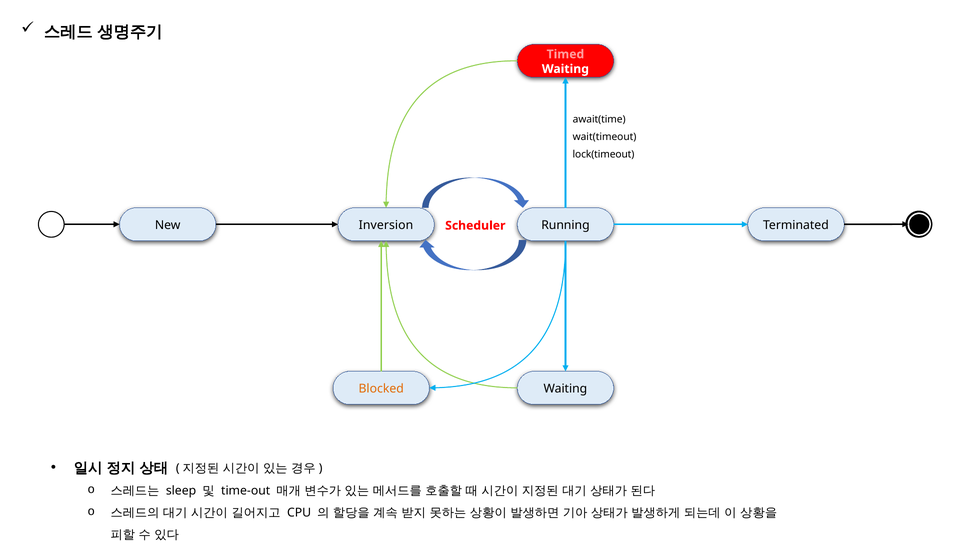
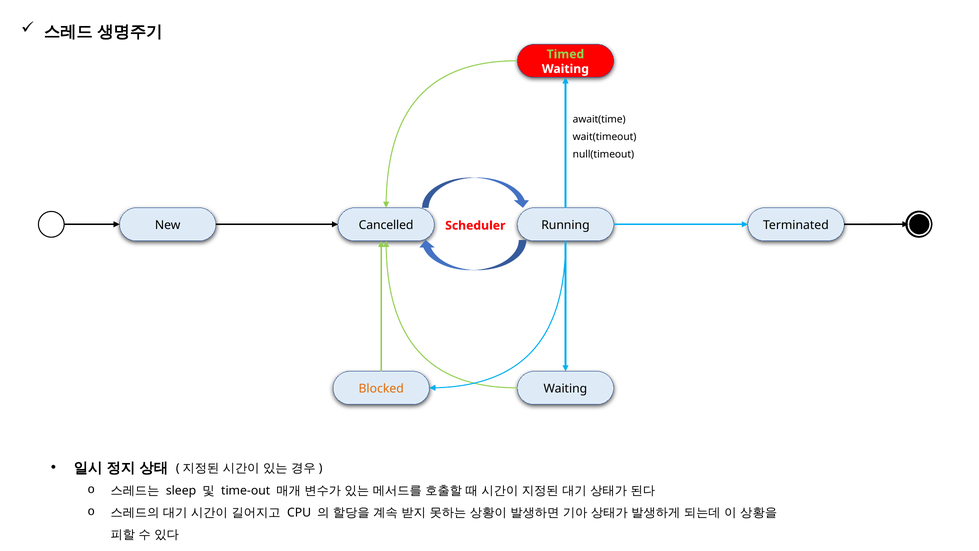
Timed colour: pink -> light green (565, 54)
lock(timeout: lock(timeout -> null(timeout (603, 154)
Inversion: Inversion -> Cancelled (386, 225)
